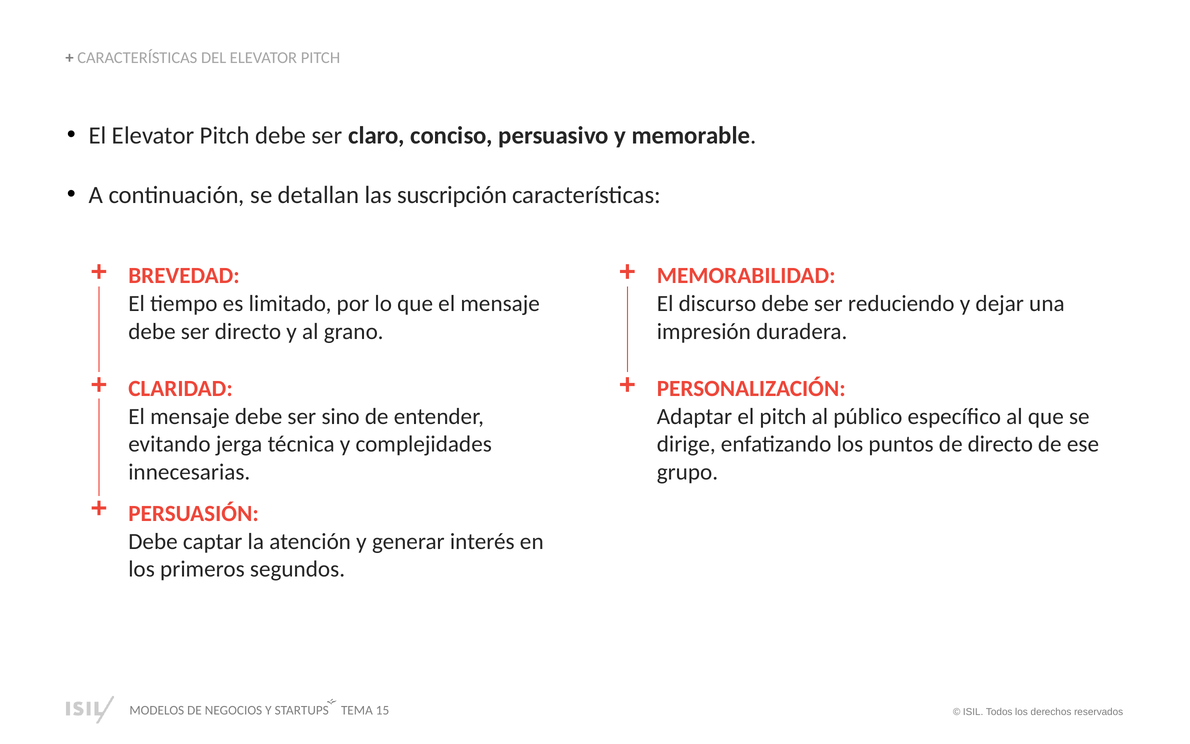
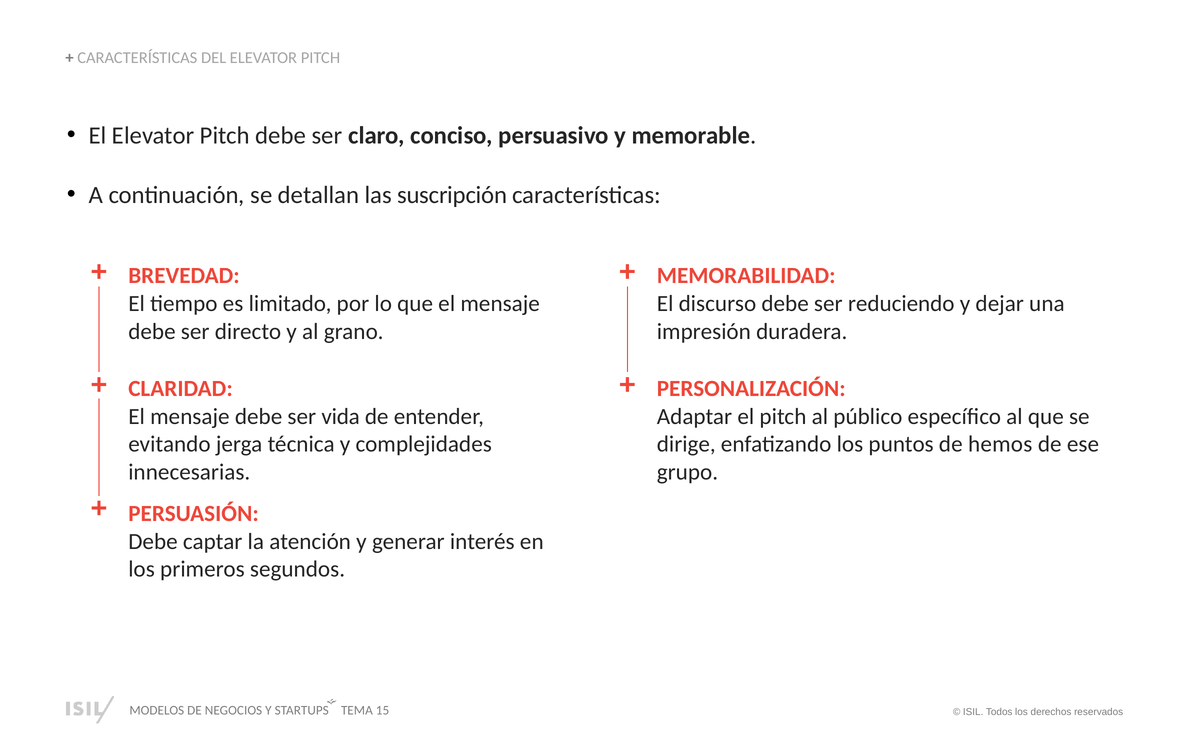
sino: sino -> vida (341, 416)
de directo: directo -> hemos (1000, 444)
